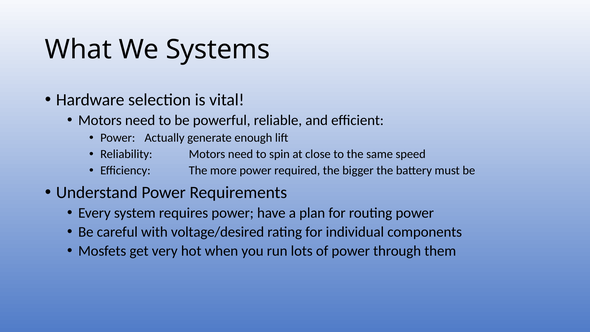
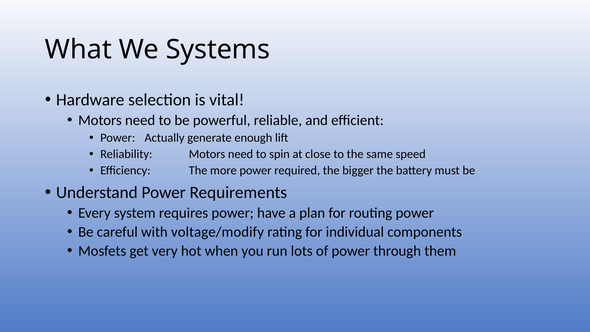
voltage/desired: voltage/desired -> voltage/modify (217, 232)
